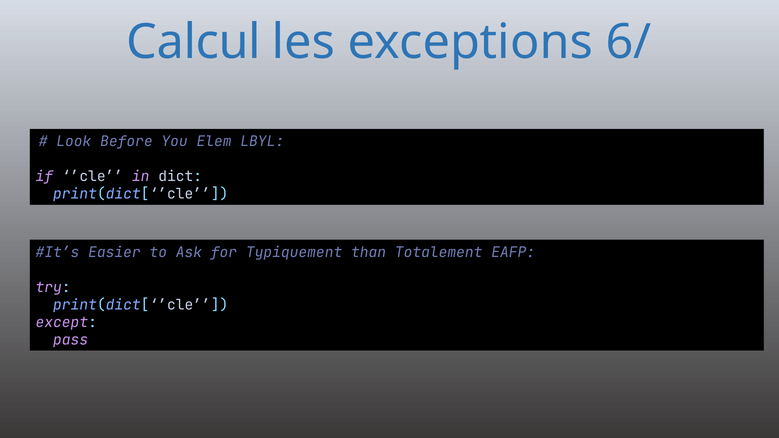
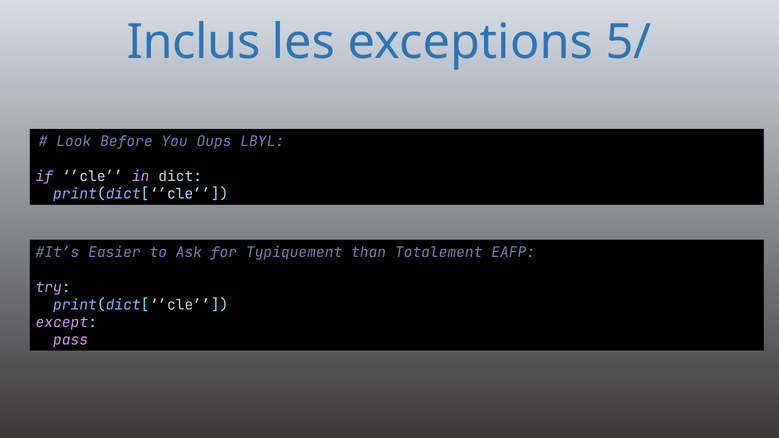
Calcul: Calcul -> Inclus (194, 42)
6/: 6/ -> 5/ (629, 42)
Elem: Elem -> Oups (214, 142)
